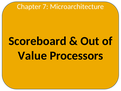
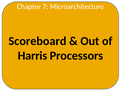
Value: Value -> Harris (32, 55)
